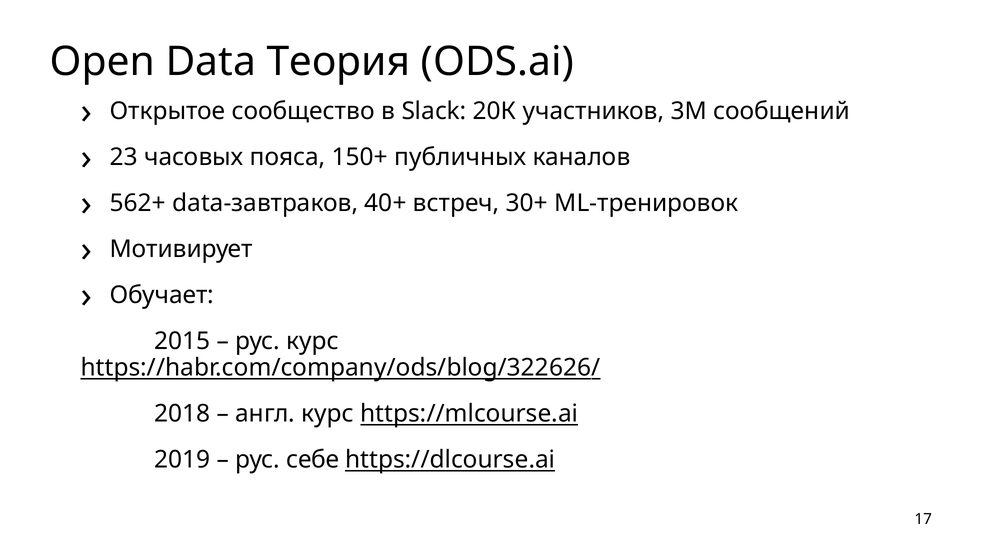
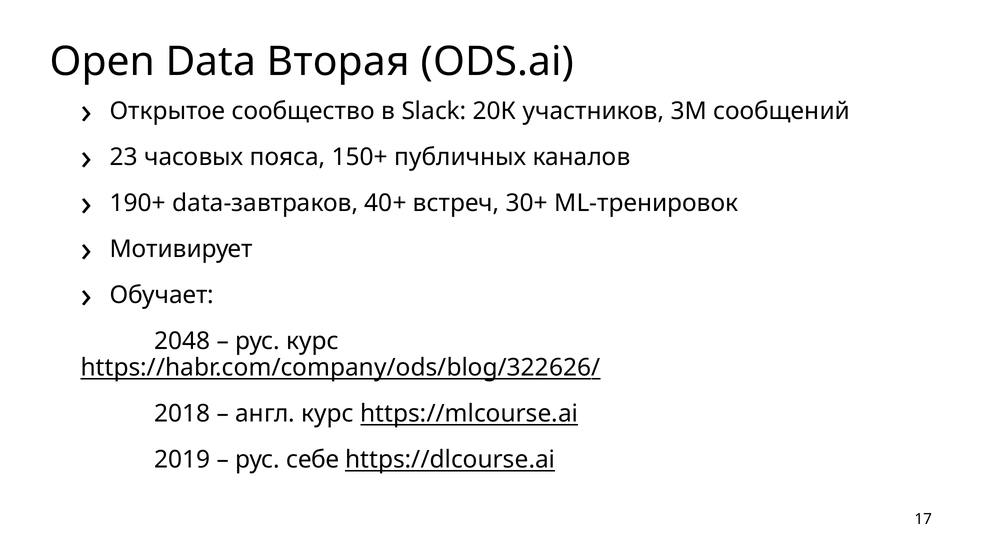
Теория: Теория -> Вторая (338, 62)
562+: 562+ -> 190+ (138, 203)
2015: 2015 -> 2048 (182, 341)
